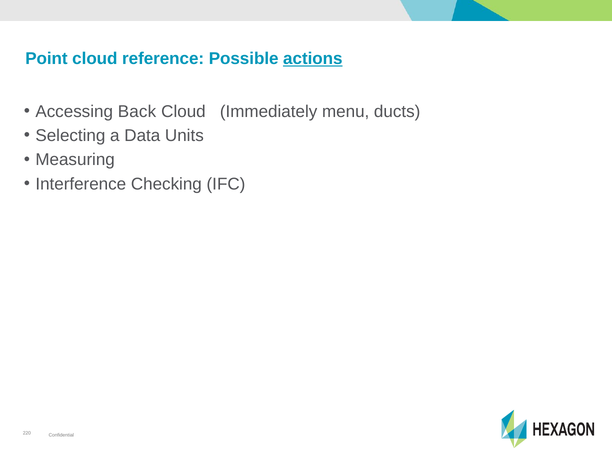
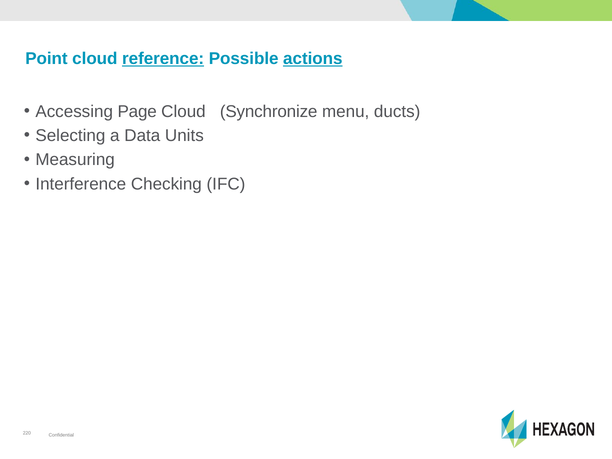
reference underline: none -> present (163, 59)
Back: Back -> Page (137, 111)
Immediately: Immediately -> Synchronize (269, 111)
